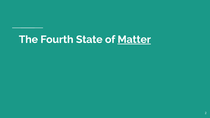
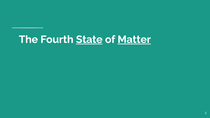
State underline: none -> present (89, 40)
